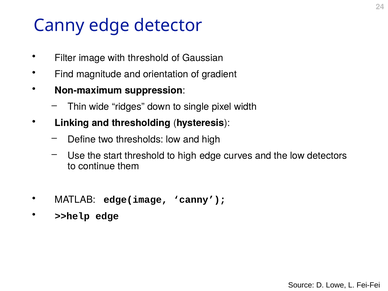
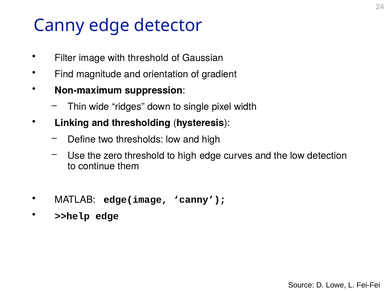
start: start -> zero (113, 156)
detectors: detectors -> detection (327, 156)
